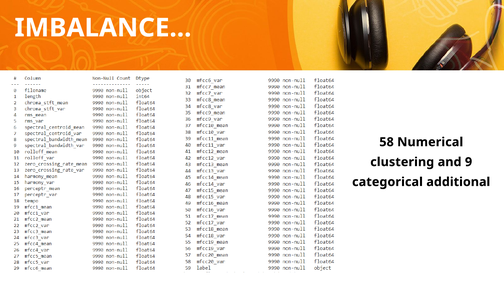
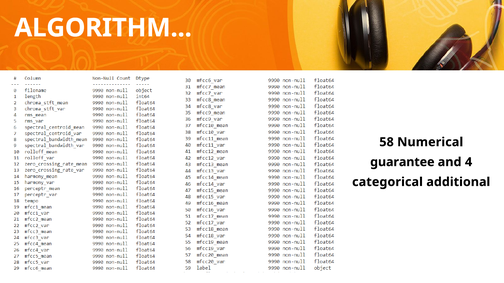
IMBALANCE: IMBALANCE -> ALGORITHM (103, 28)
clustering: clustering -> guarantee (402, 162)
9: 9 -> 4 (469, 162)
